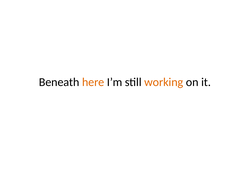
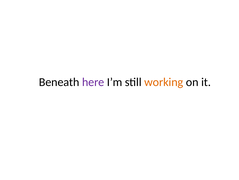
here colour: orange -> purple (93, 82)
